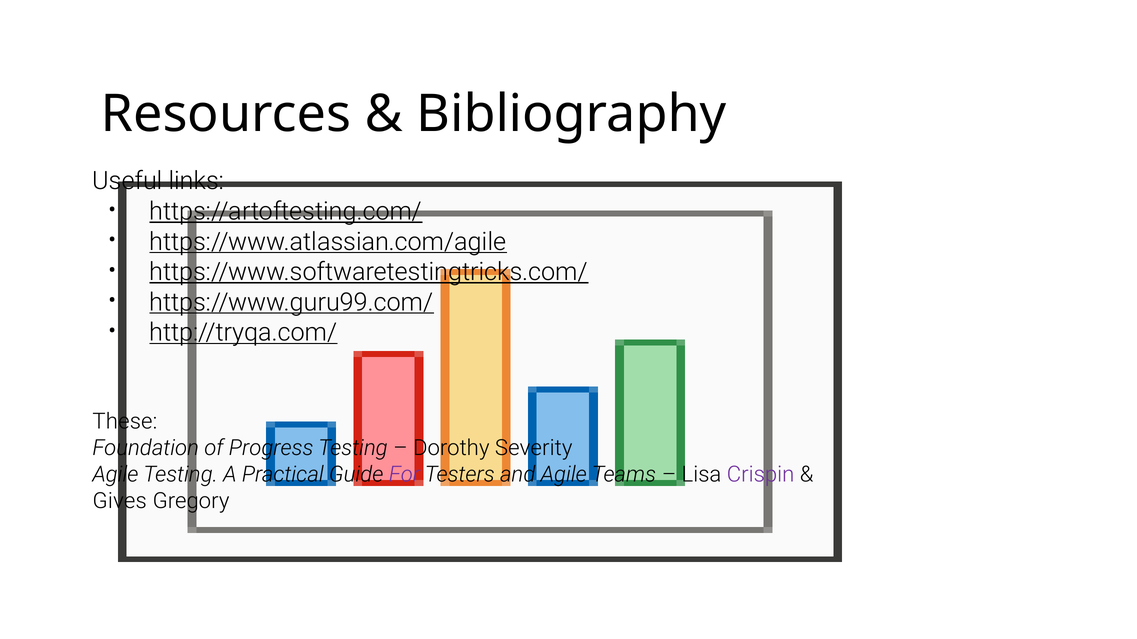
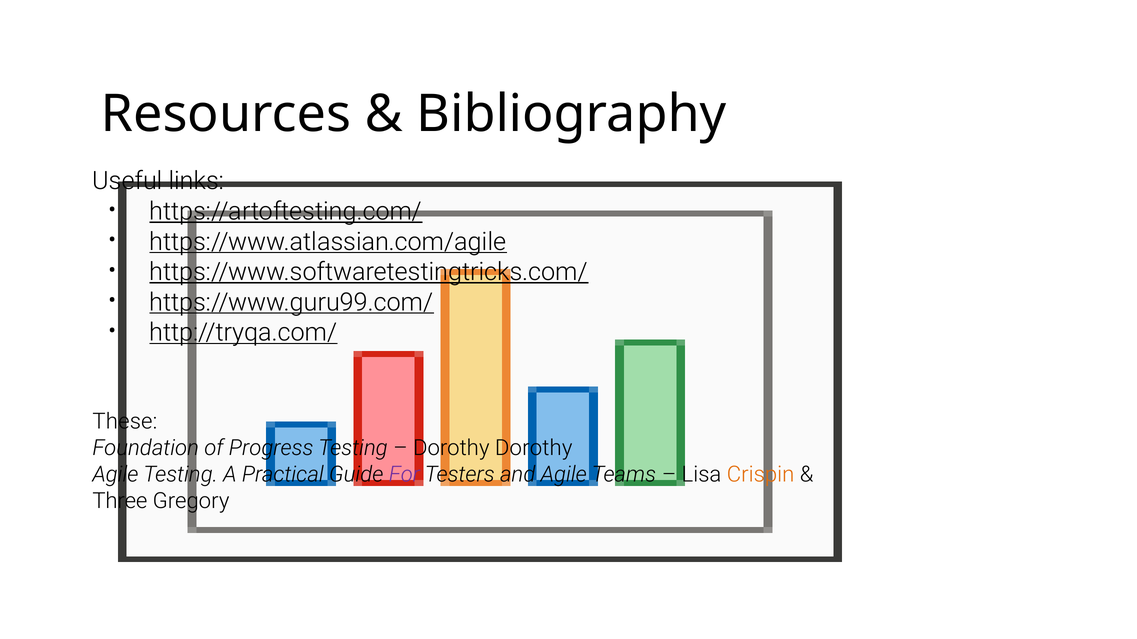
Dorothy Severity: Severity -> Dorothy (534, 448)
Crispin colour: purple -> orange (761, 475)
Gives: Gives -> Three (120, 501)
